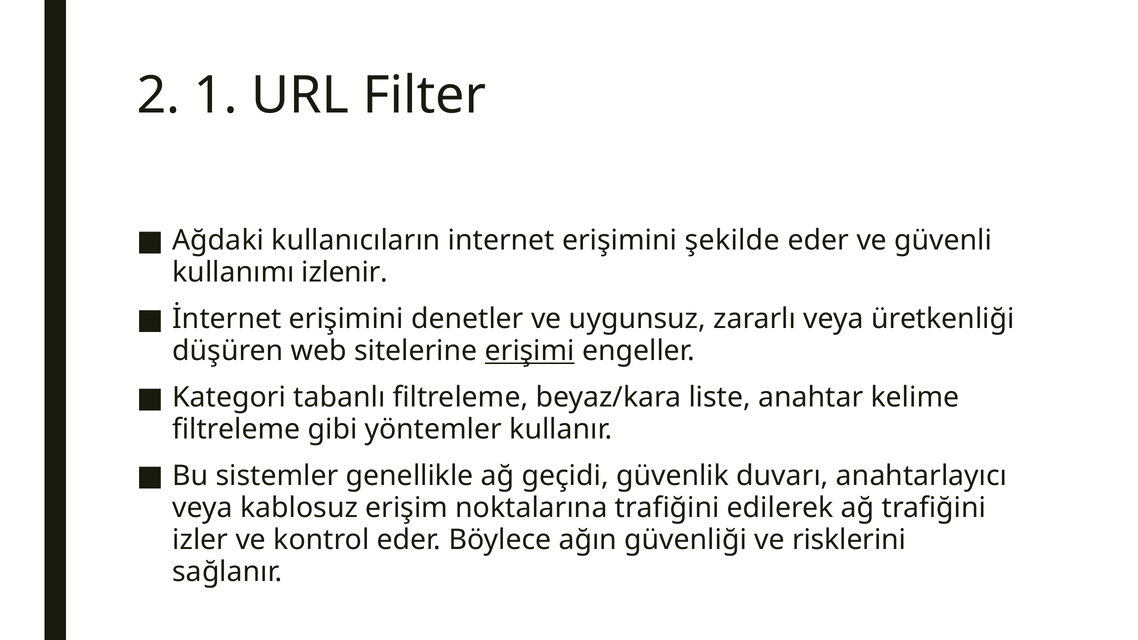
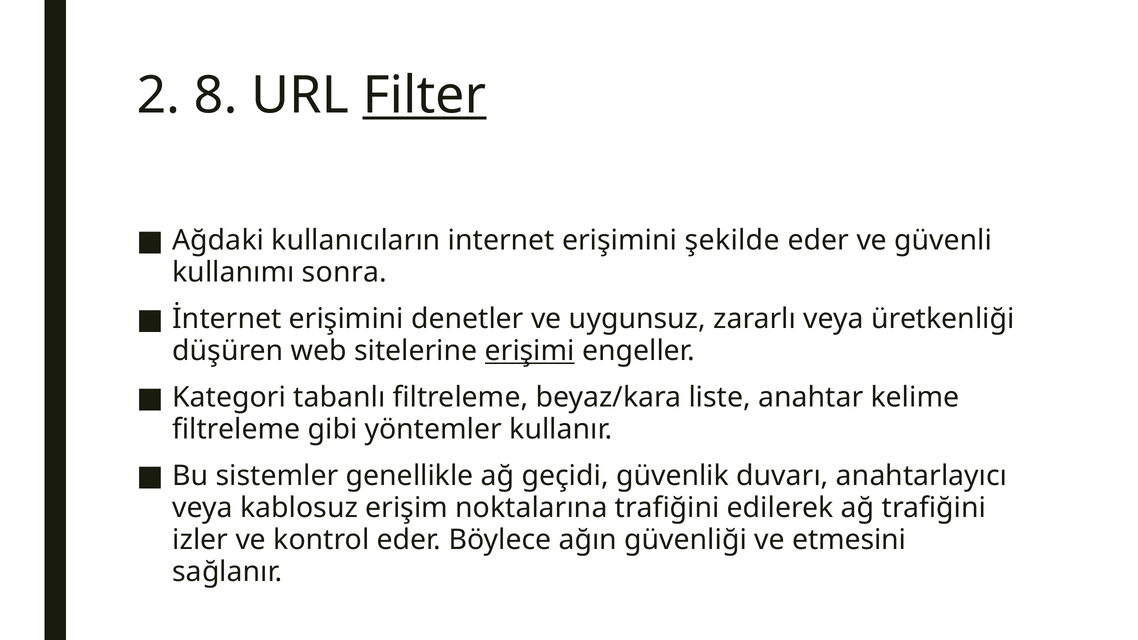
1: 1 -> 8 (216, 96)
Filter underline: none -> present (424, 96)
izlenir: izlenir -> sonra (344, 273)
risklerini: risklerini -> etmesini (849, 540)
